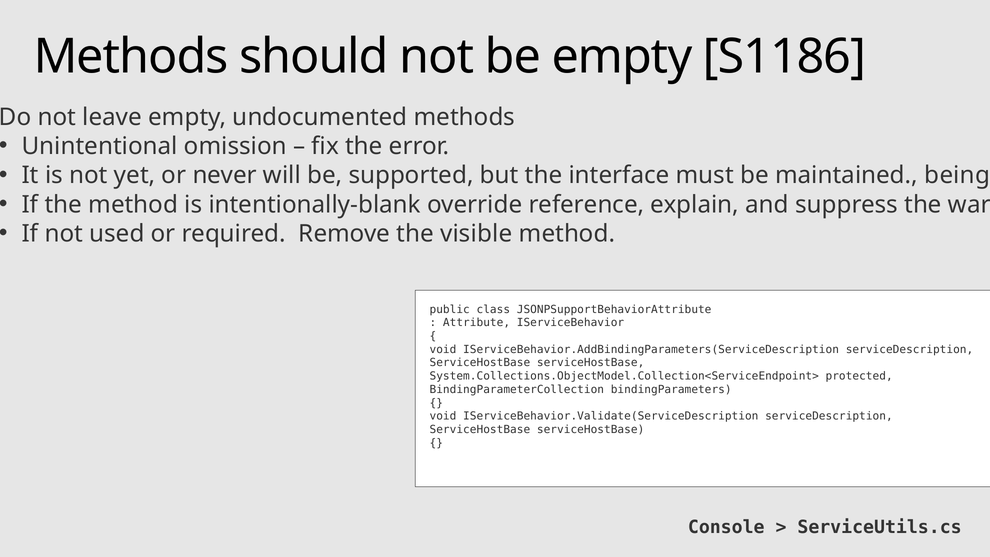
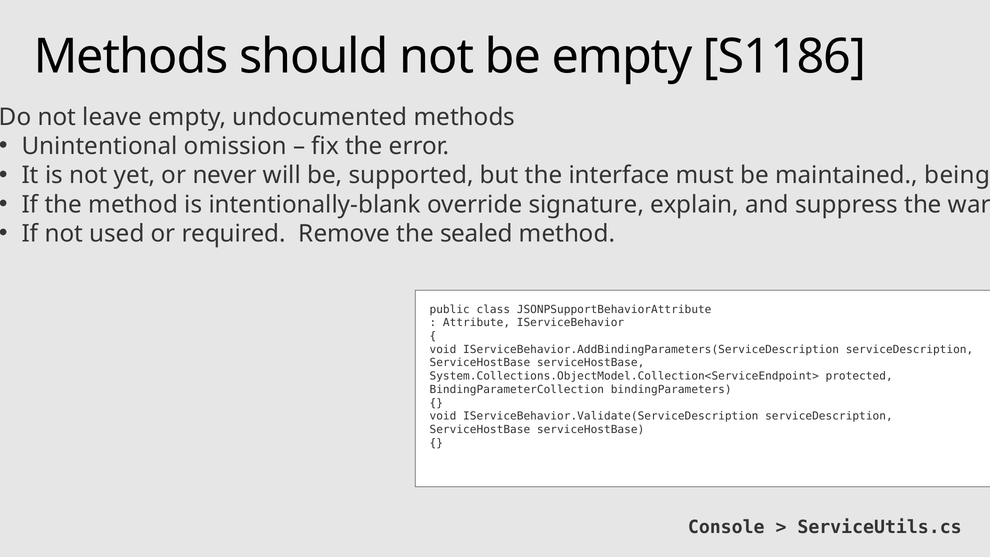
reference: reference -> signature (586, 204)
visible: visible -> sealed (476, 234)
